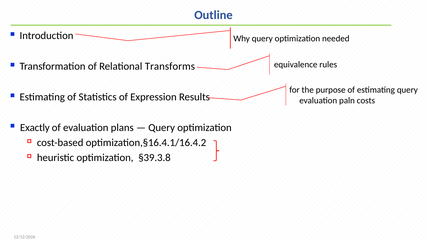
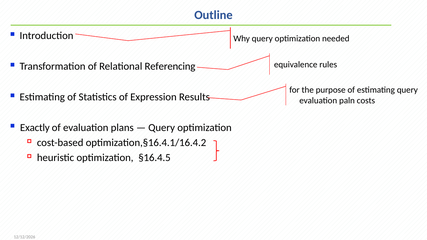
Transforms: Transforms -> Referencing (170, 66)
§39.3.8: §39.3.8 -> §16.4.5 (154, 158)
